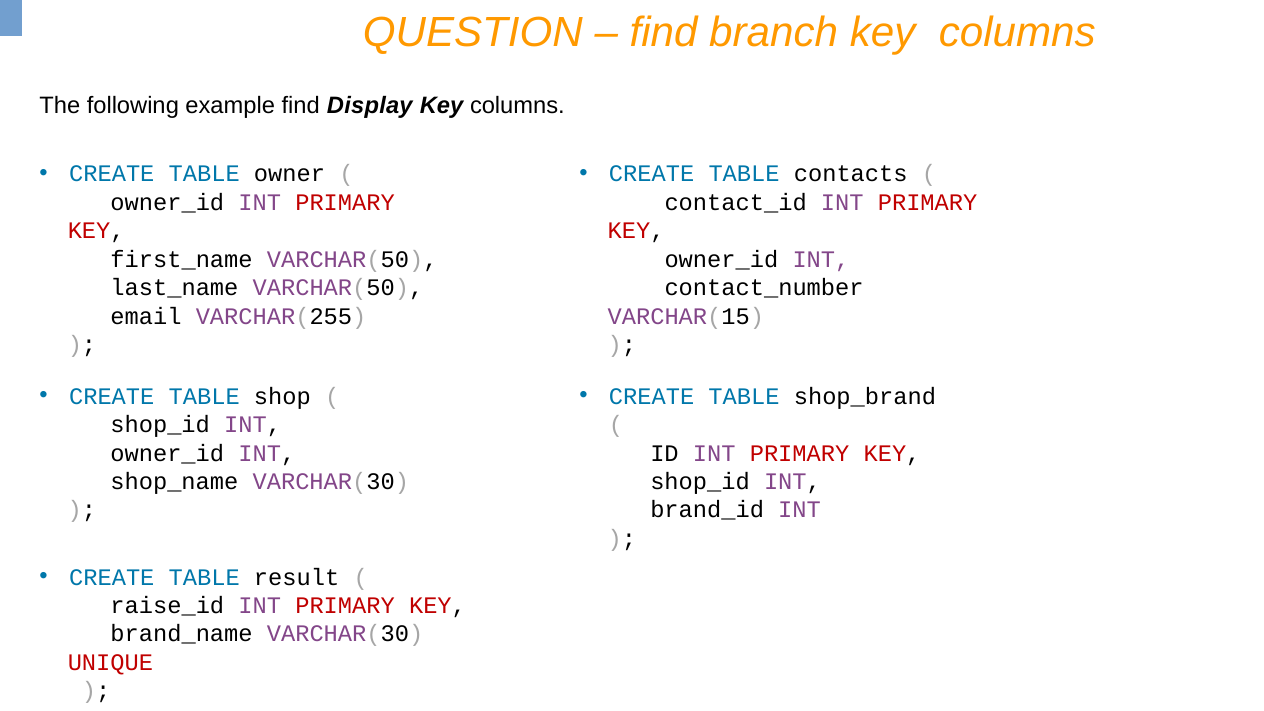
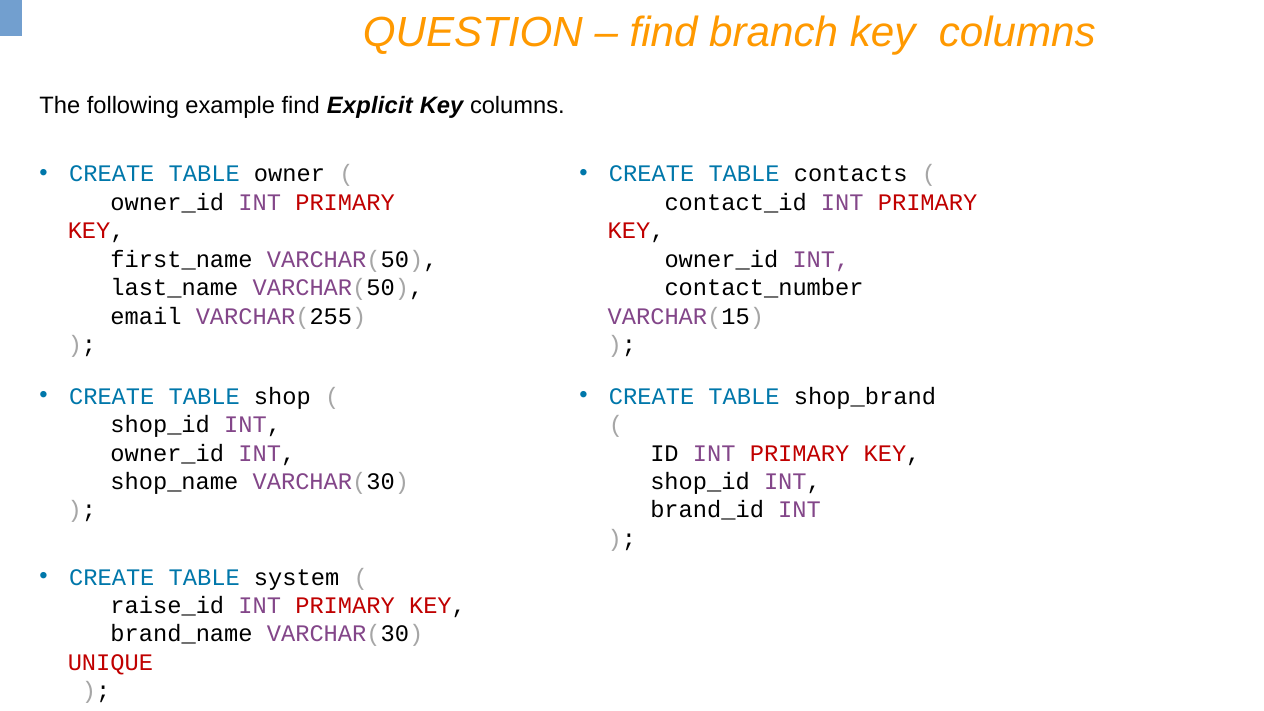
Display: Display -> Explicit (370, 105)
result: result -> system (297, 577)
